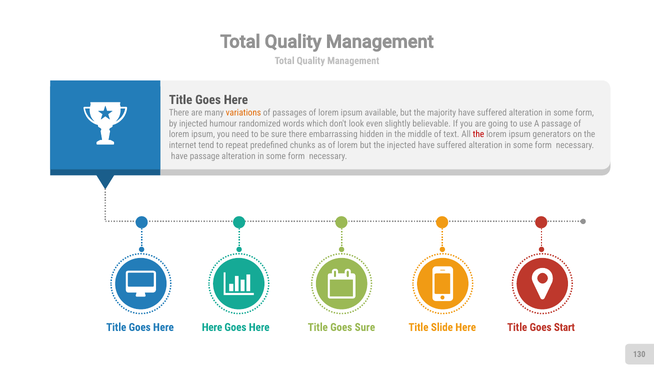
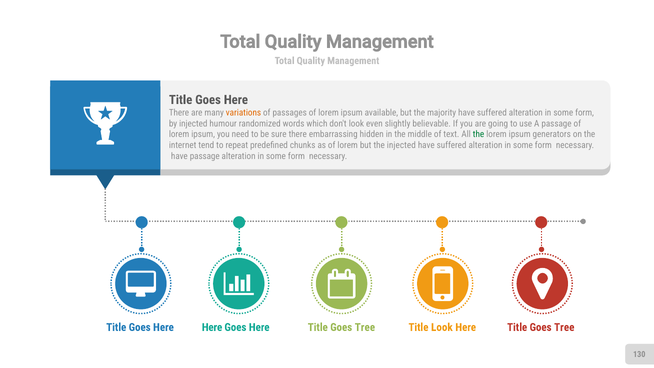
the colour: red -> green (479, 134)
Sure: Sure -> Tree (365, 327)
Title Slide: Slide -> Look (442, 327)
Start: Start -> Tree (564, 327)
